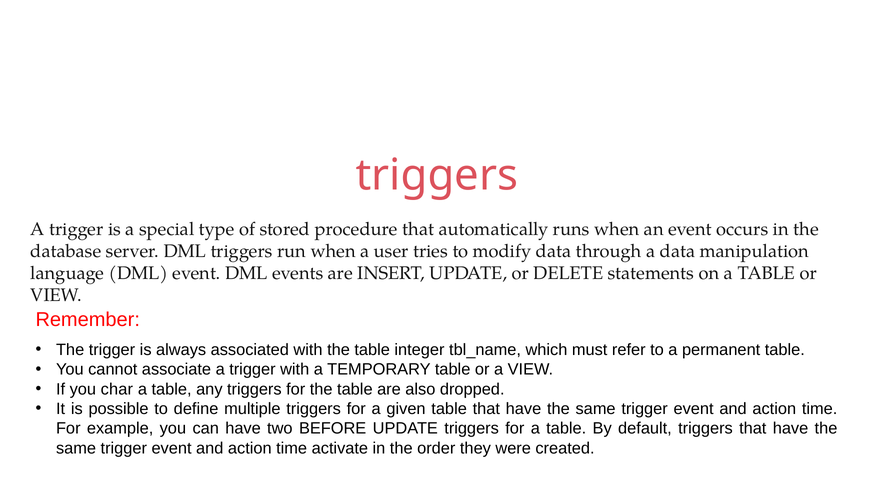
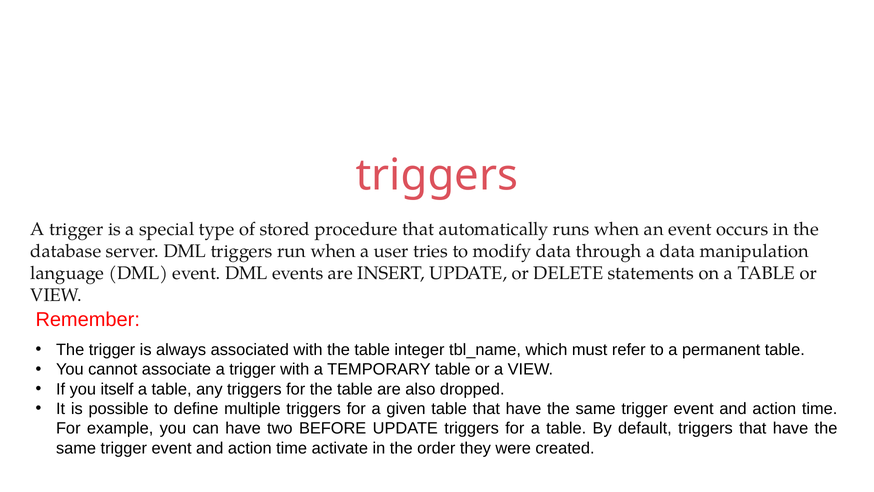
char: char -> itself (117, 389)
